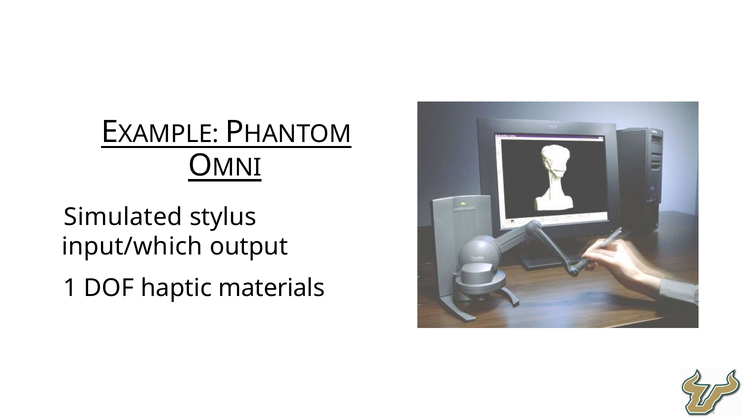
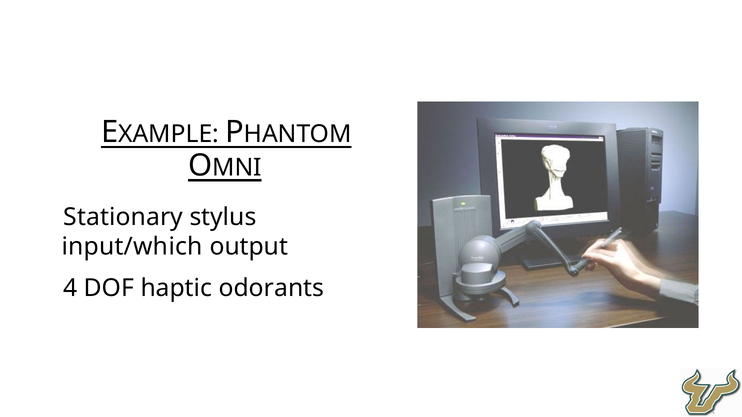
Simulated: Simulated -> Stationary (123, 217)
1: 1 -> 4 (70, 288)
materials: materials -> odorants (271, 288)
